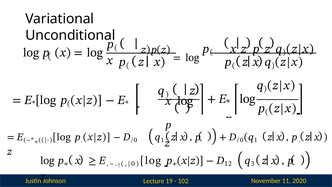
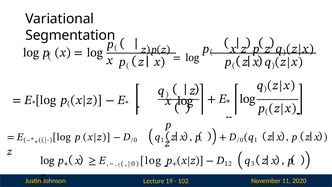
Unconditional: Unconditional -> Segmentation (70, 35)
